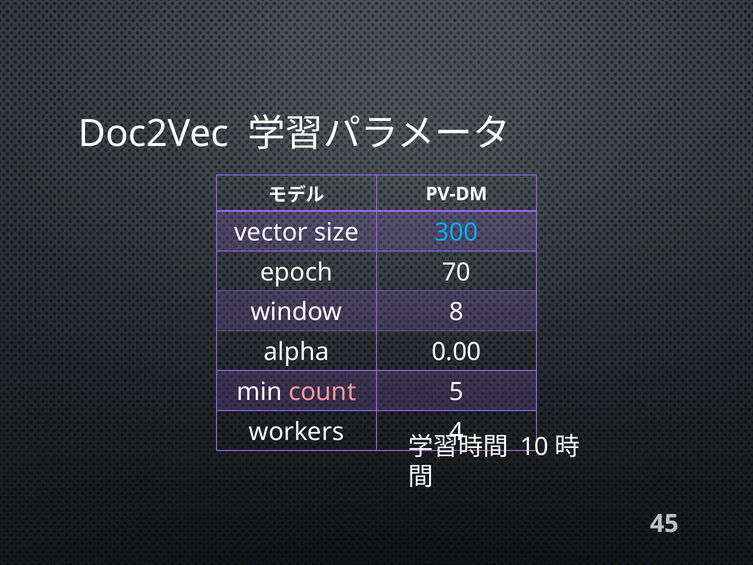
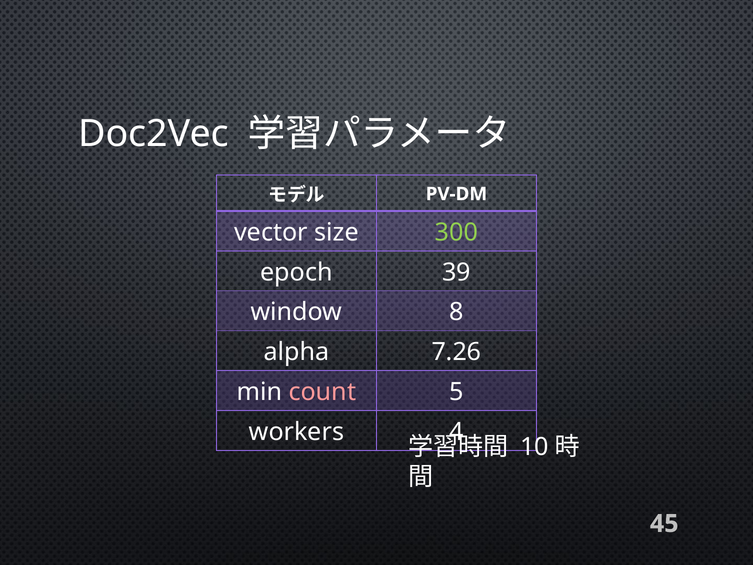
300 colour: light blue -> light green (456, 232)
70: 70 -> 39 (456, 272)
0.00: 0.00 -> 7.26 (456, 352)
